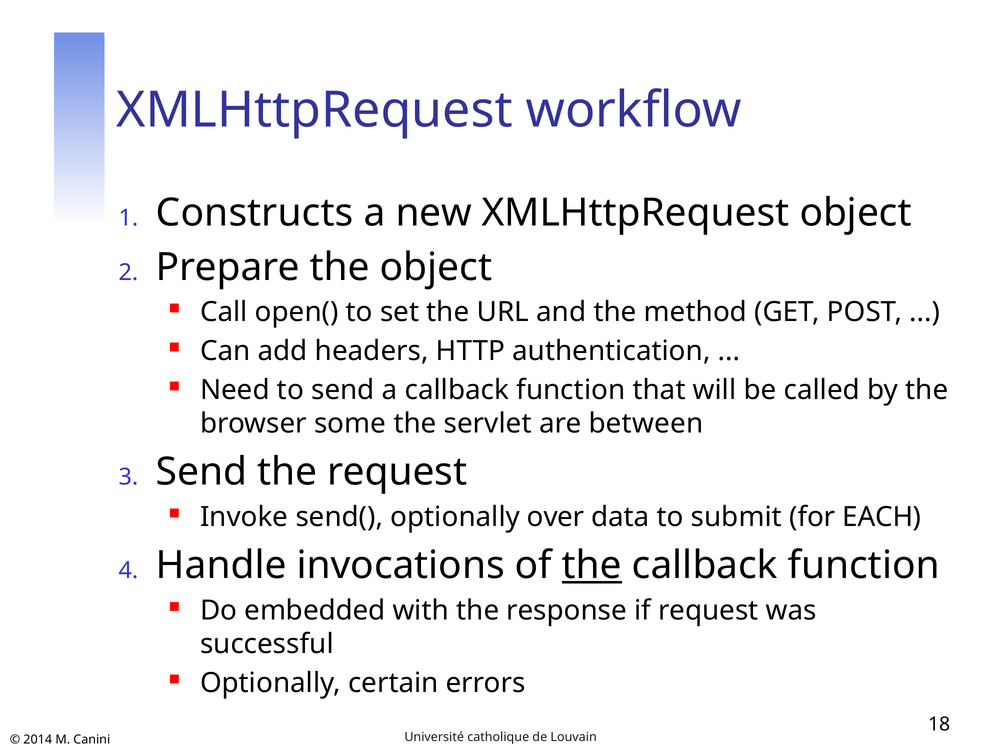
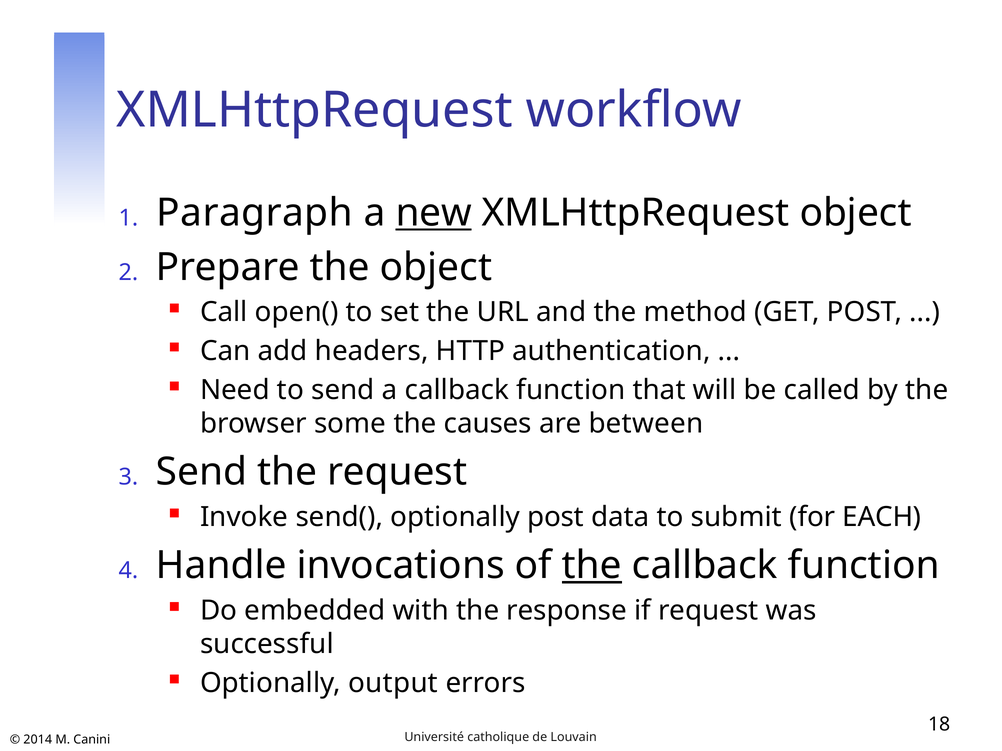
Constructs: Constructs -> Paragraph (255, 213)
new underline: none -> present (434, 213)
servlet: servlet -> causes (488, 424)
optionally over: over -> post (556, 517)
certain: certain -> output (393, 683)
